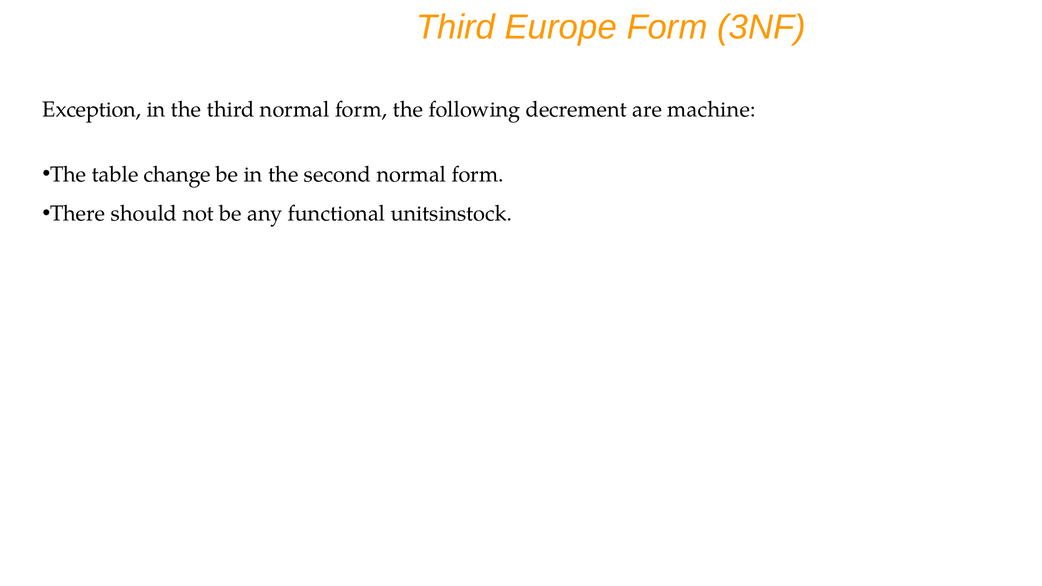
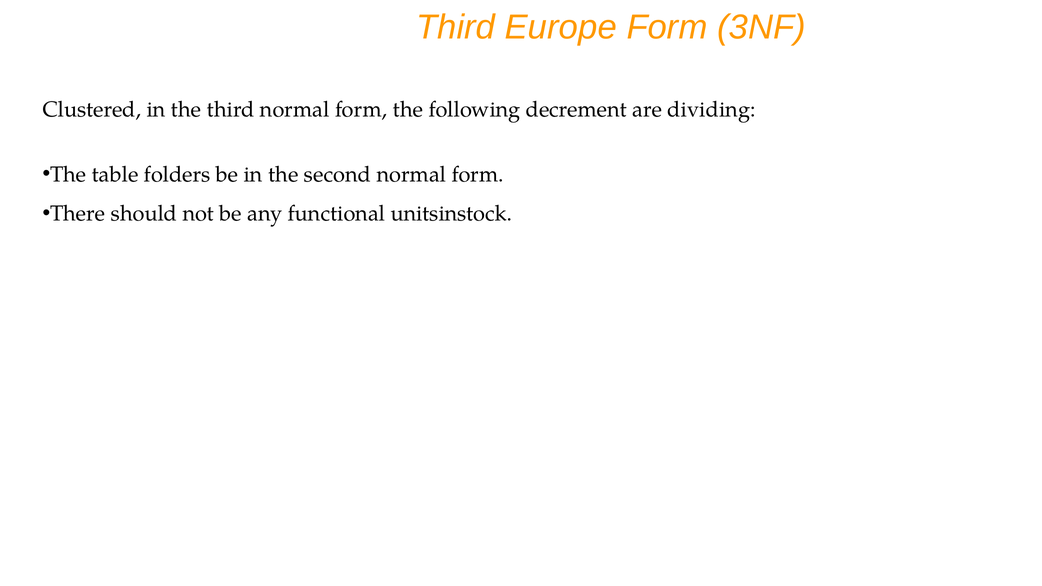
Exception: Exception -> Clustered (92, 109)
machine: machine -> dividing (712, 109)
change: change -> folders (177, 175)
